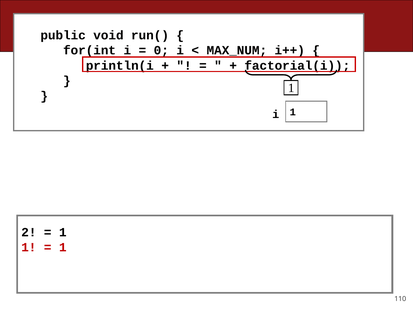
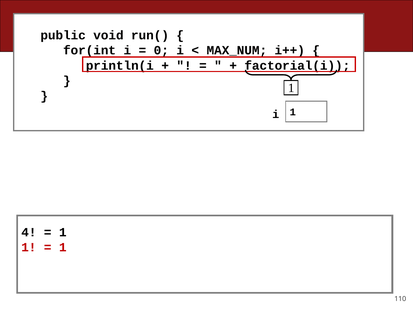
2: 2 -> 4 (29, 232)
